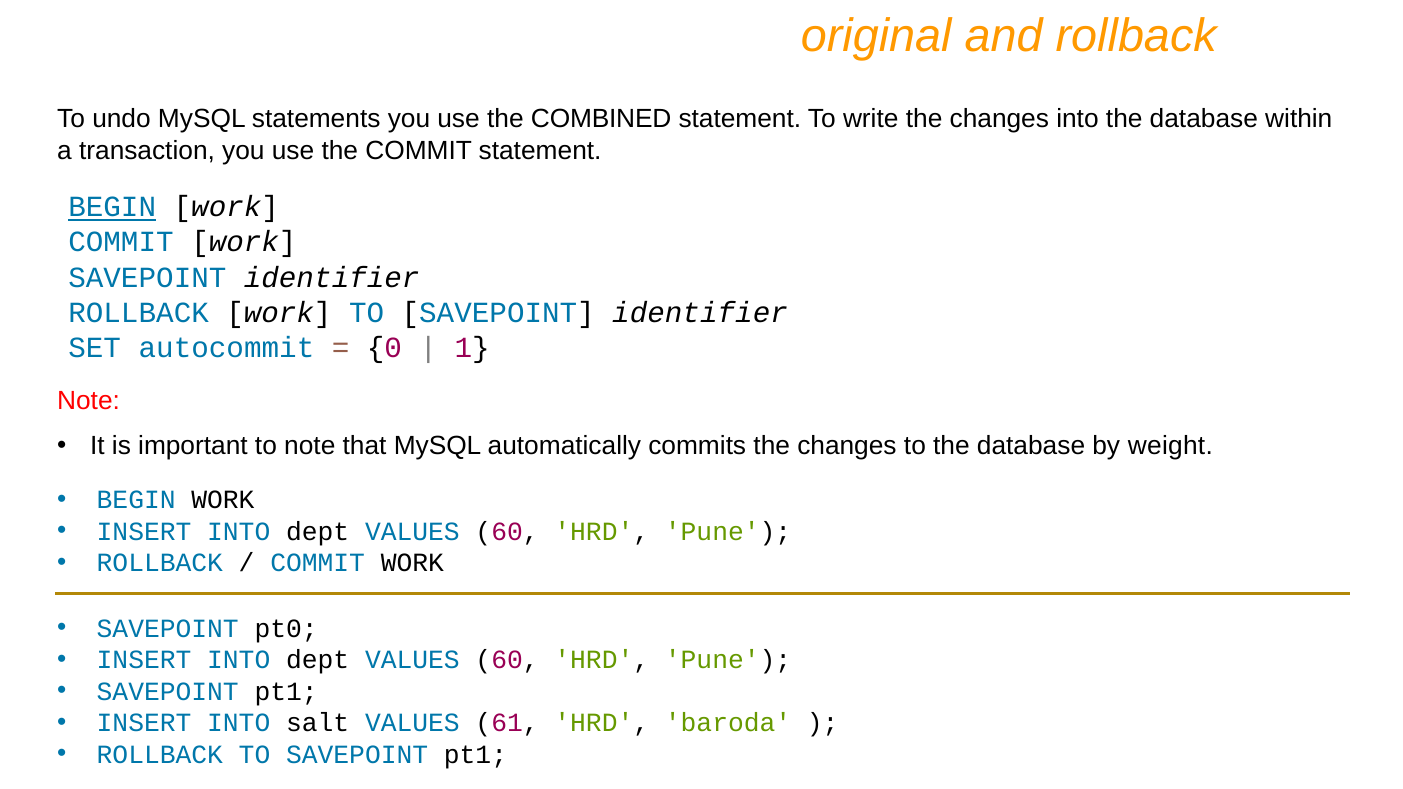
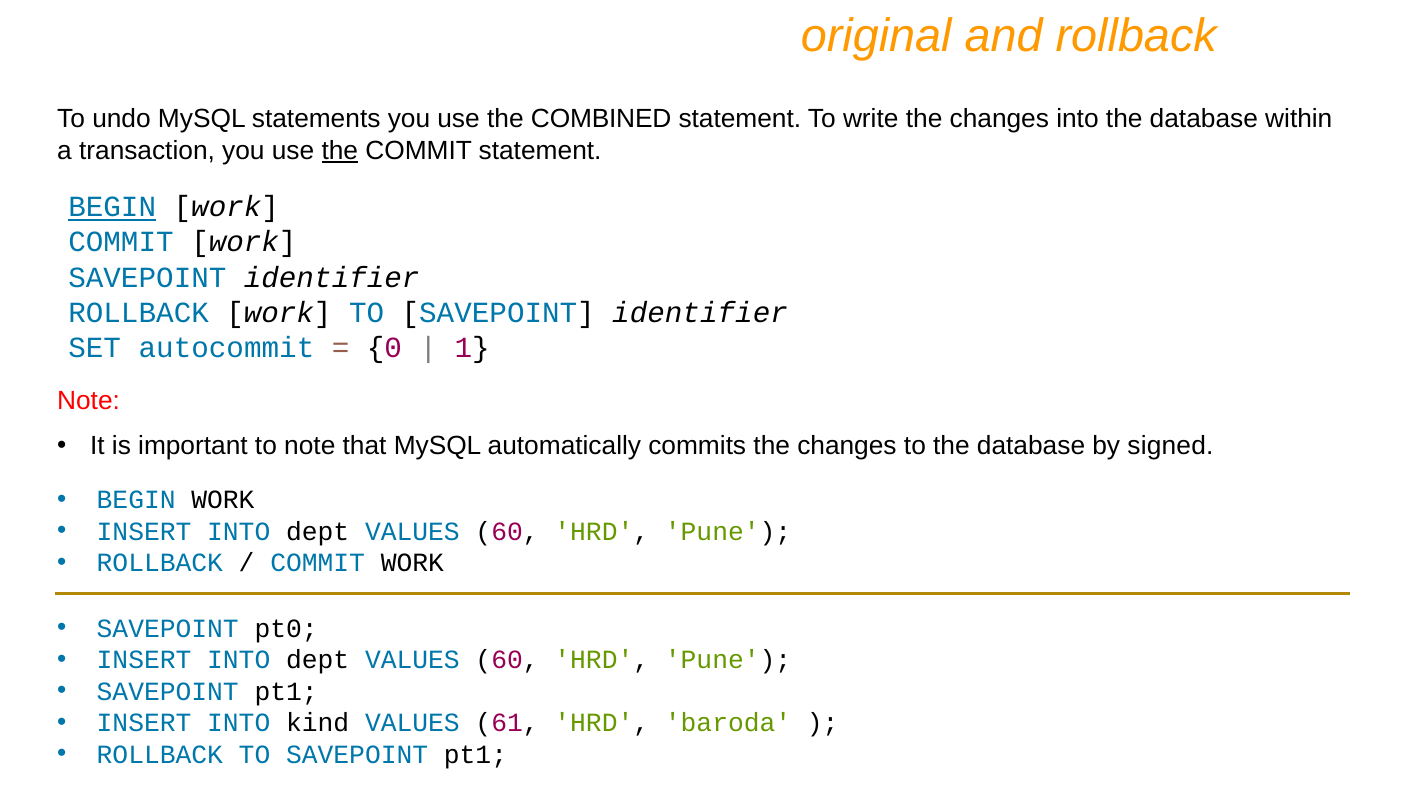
the underline: none -> present (340, 151)
weight: weight -> signed (1170, 446)
salt: salt -> kind (318, 723)
